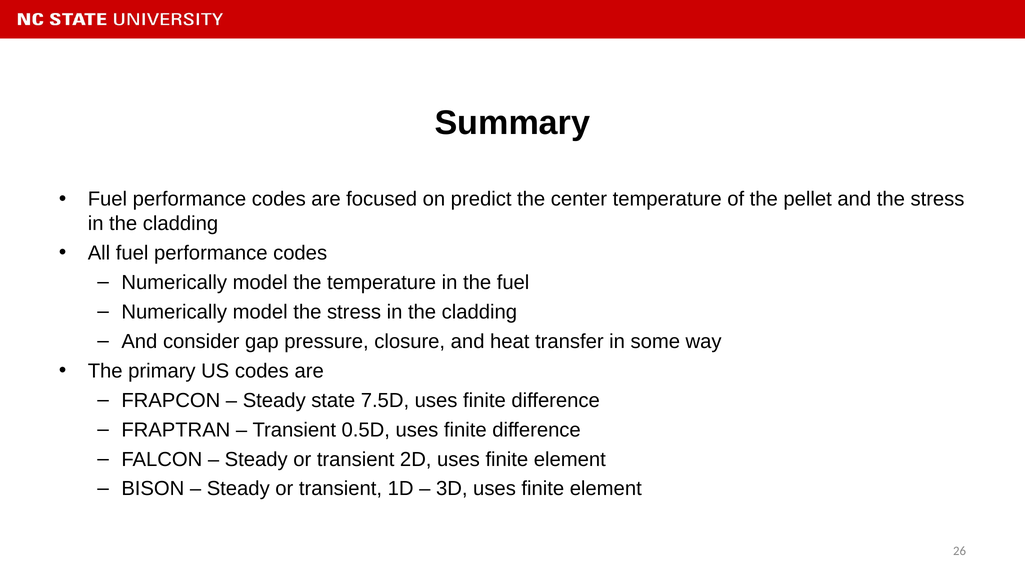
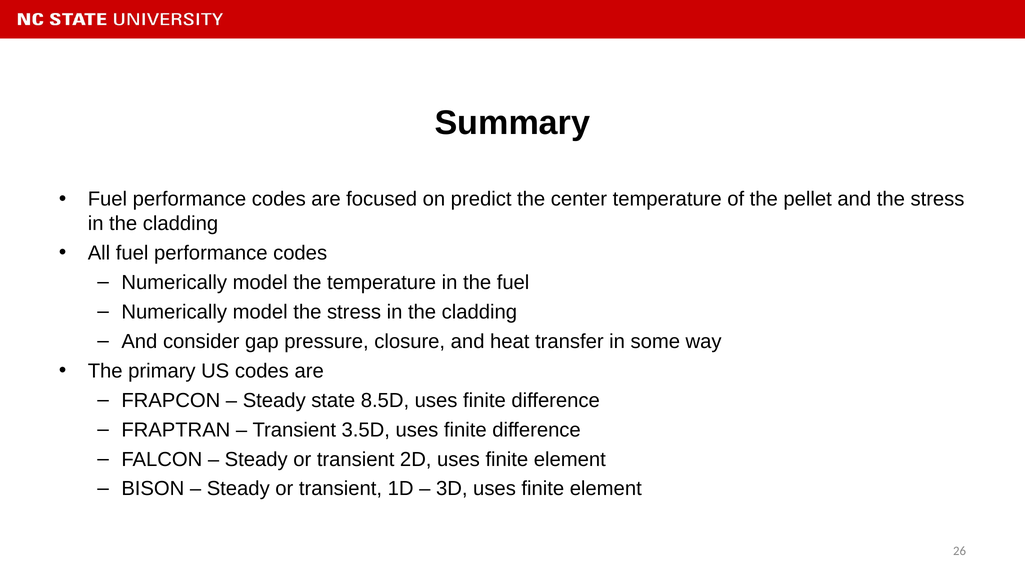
7.5D: 7.5D -> 8.5D (385, 400)
0.5D: 0.5D -> 3.5D (366, 430)
